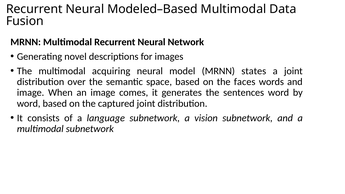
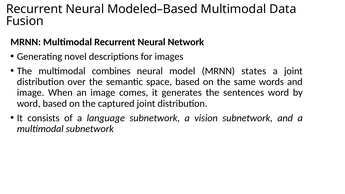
acquiring: acquiring -> combines (111, 71)
faces: faces -> same (245, 82)
